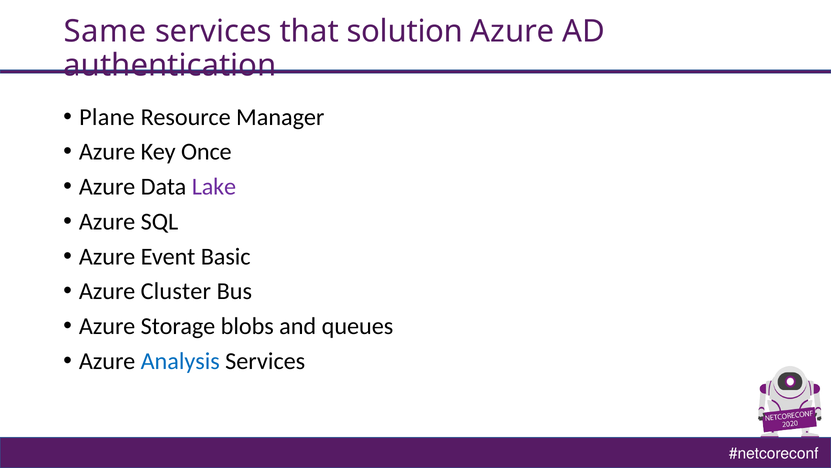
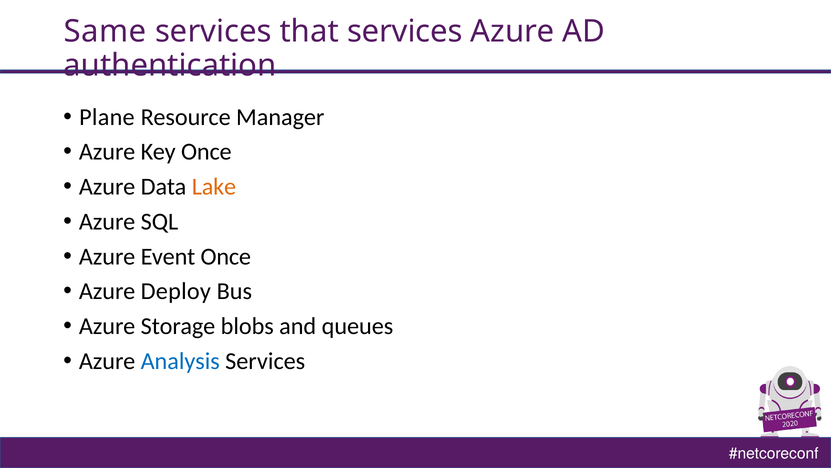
that solution: solution -> services (405, 32)
Lake colour: purple -> orange (214, 187)
Event Basic: Basic -> Once (226, 256)
Cluster: Cluster -> Deploy (176, 291)
